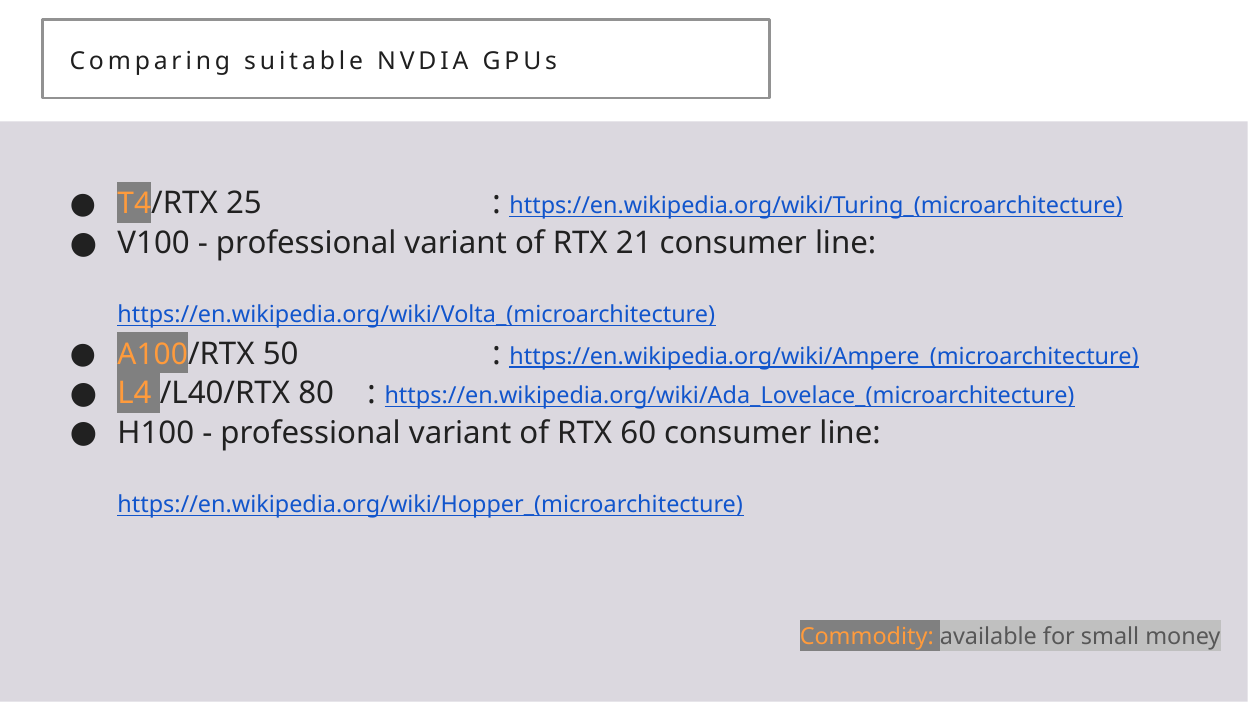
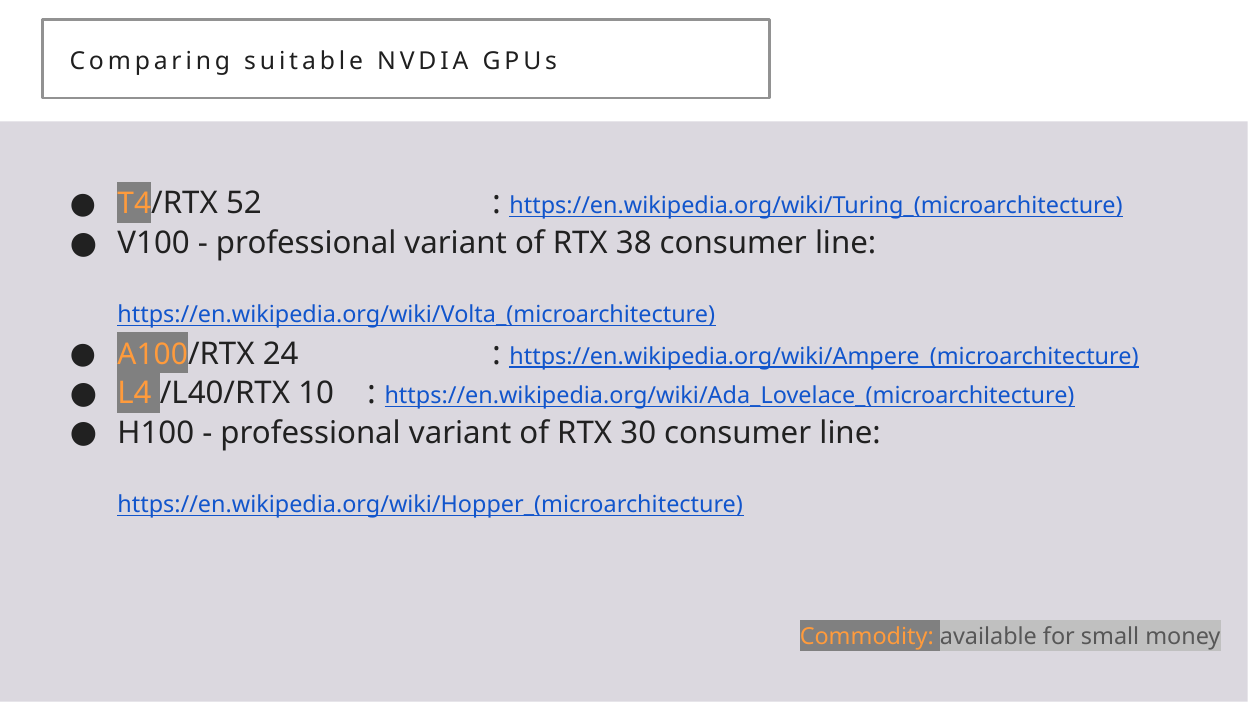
25: 25 -> 52 (244, 204)
21: 21 -> 38 (634, 243)
50: 50 -> 24 (281, 354)
80: 80 -> 10 (316, 394)
60: 60 -> 30 (638, 433)
